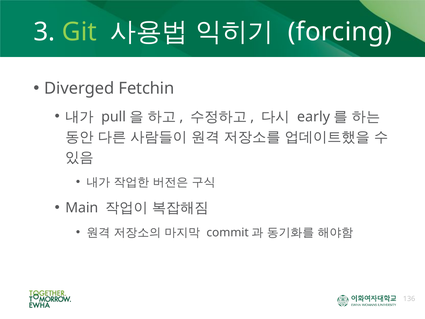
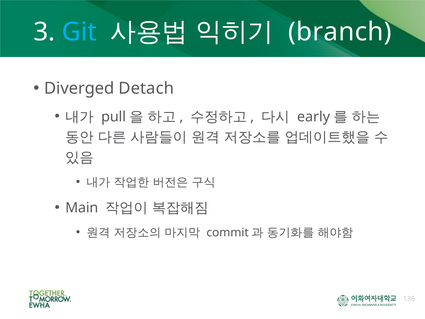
Git colour: light green -> light blue (79, 32)
forcing: forcing -> branch (340, 32)
Fetchin: Fetchin -> Detach (146, 88)
